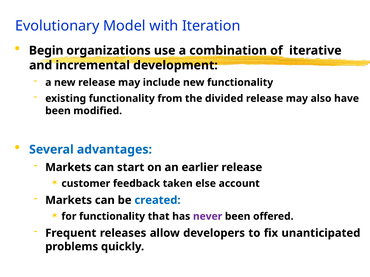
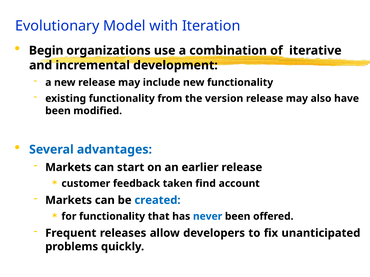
divided: divided -> version (224, 99)
else: else -> find (206, 184)
never colour: purple -> blue (208, 217)
